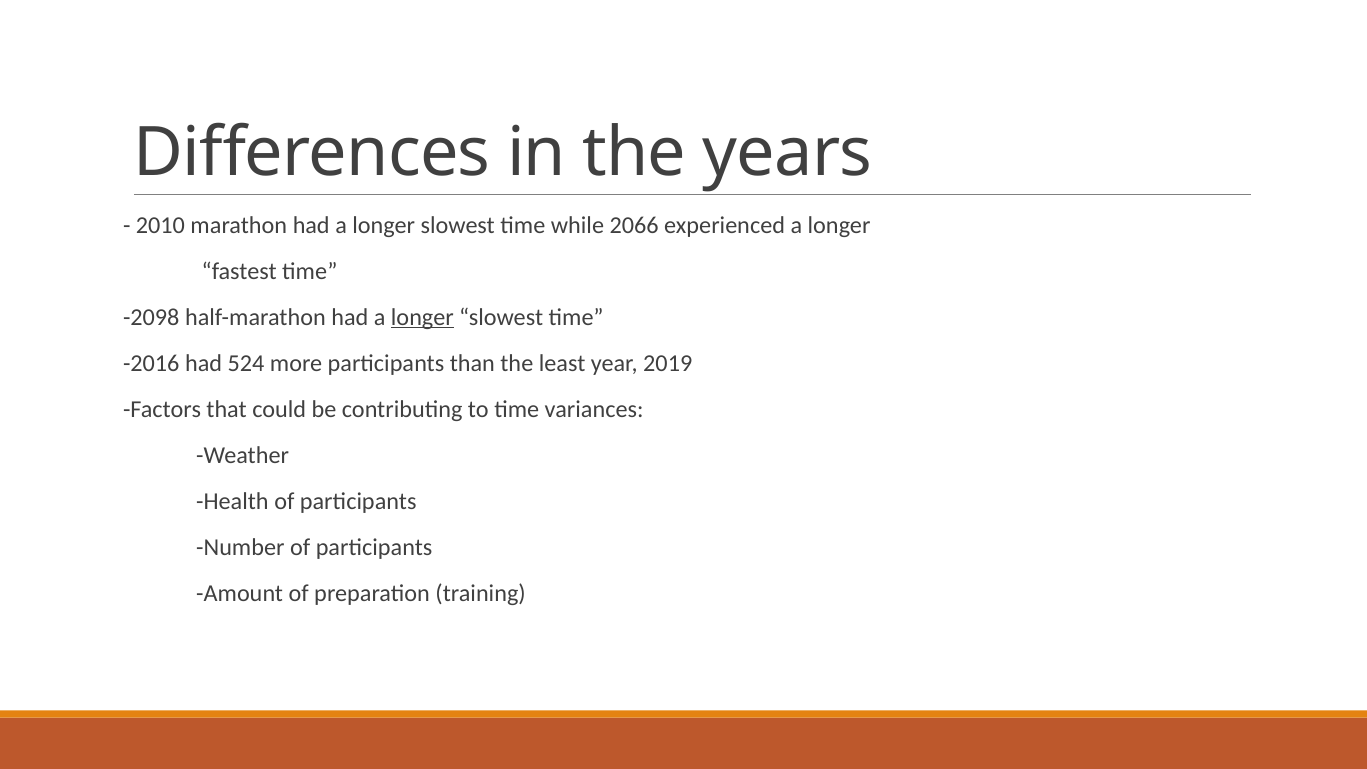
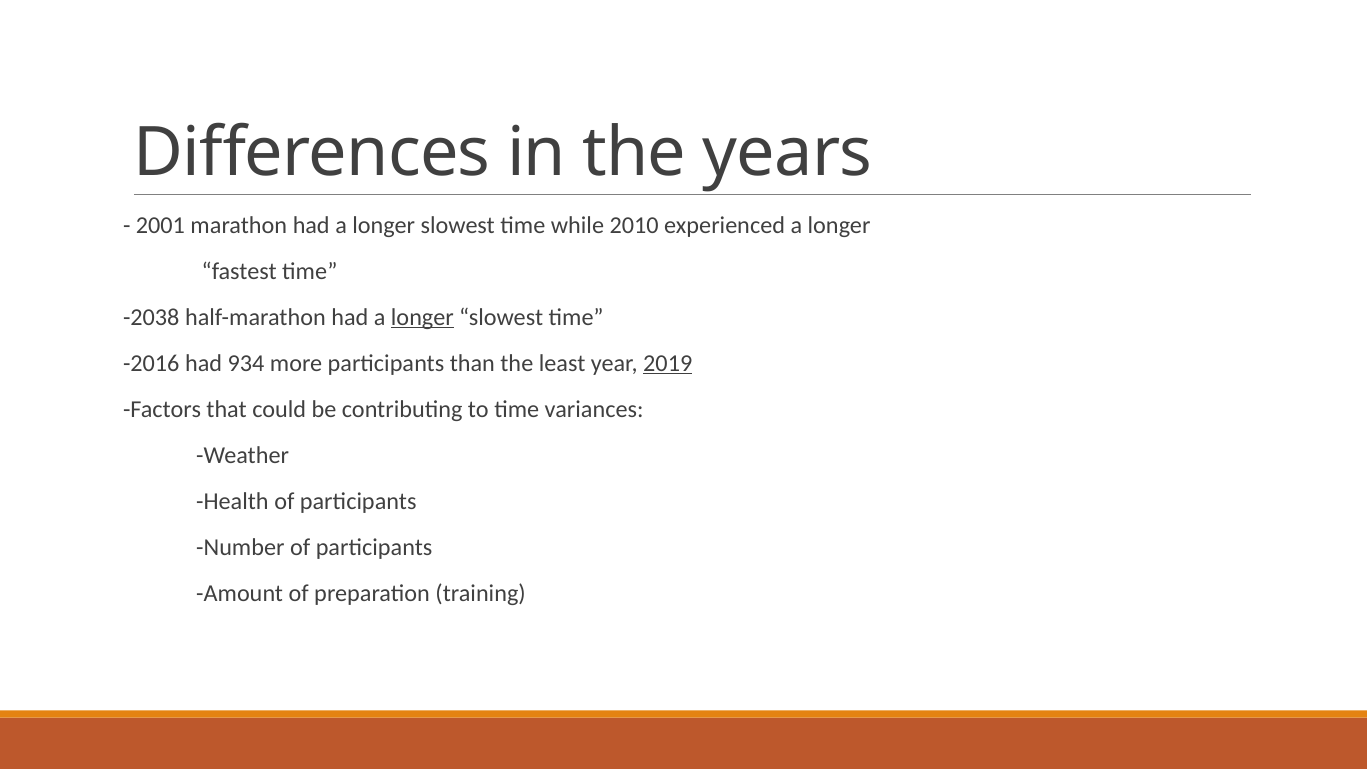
2010: 2010 -> 2001 (160, 225)
2066: 2066 -> 2010 (634, 225)
-2098: -2098 -> -2038 (151, 317)
524: 524 -> 934 (246, 363)
2019 underline: none -> present (668, 363)
